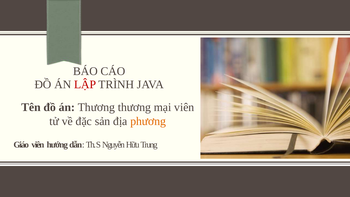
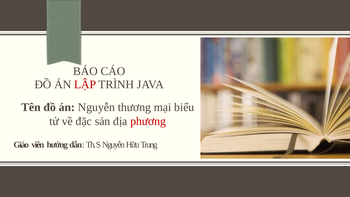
án Thương: Thương -> Nguyễn (96, 107)
mại viên: viên -> biểu (184, 107)
phương colour: orange -> red (148, 121)
